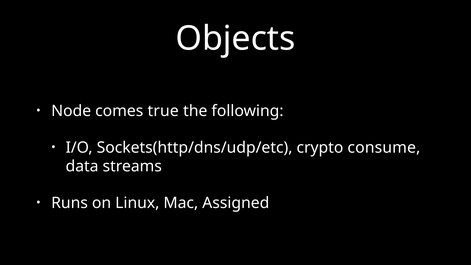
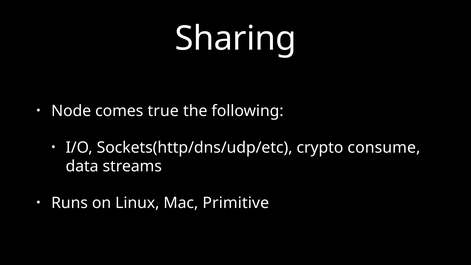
Objects: Objects -> Sharing (236, 39)
Assigned: Assigned -> Primitive (236, 203)
